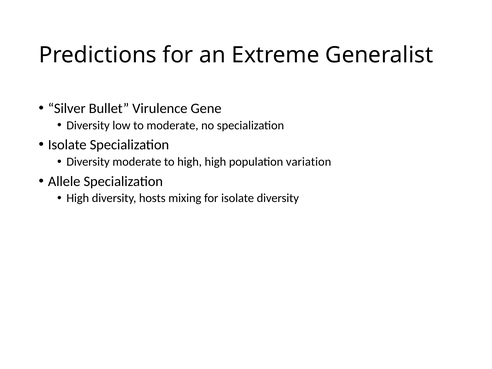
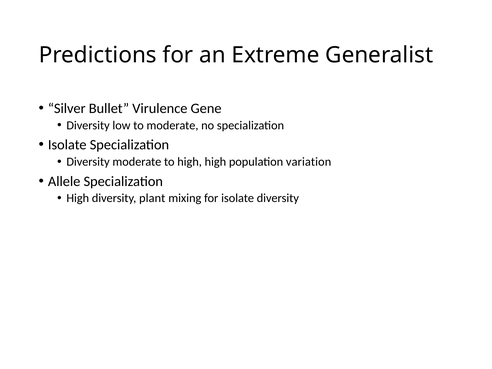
hosts: hosts -> plant (152, 198)
